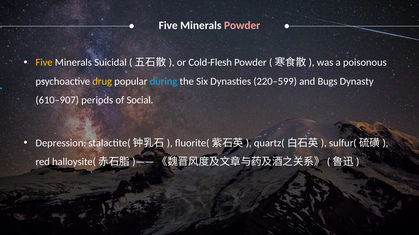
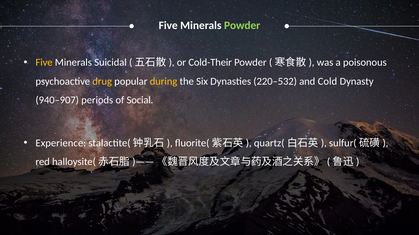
Powder colour: pink -> light green (242, 26)
Cold-Flesh: Cold-Flesh -> Cold-Their (210, 63)
during colour: light blue -> yellow (164, 82)
220–599: 220–599 -> 220–532 (275, 82)
Bugs: Bugs -> Cold (327, 82)
610–907: 610–907 -> 940–907 (57, 100)
Depression: Depression -> Experience (61, 143)
